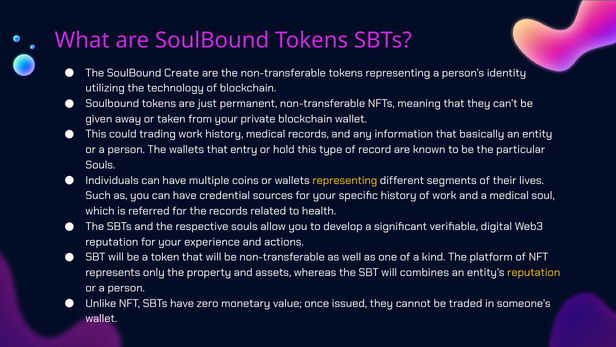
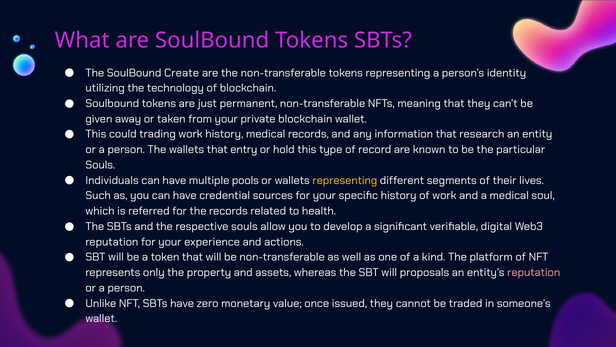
basically: basically -> research (482, 134)
coins: coins -> pools (245, 180)
combines: combines -> proposals (424, 272)
reputation colour: yellow -> pink (534, 272)
